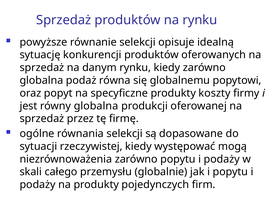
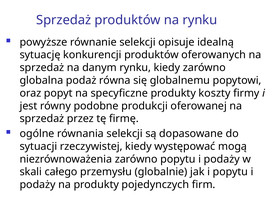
równy globalna: globalna -> podobne (96, 106)
